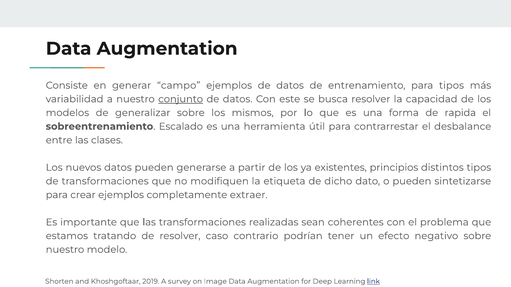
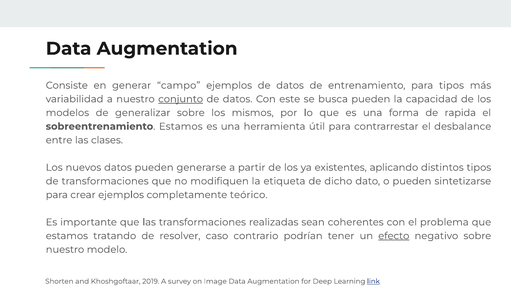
busca resolver: resolver -> pueden (371, 99)
sobreentrenamiento Escalado: Escalado -> Estamos (181, 127)
principios: principios -> aplicando (394, 168)
extraer: extraer -> teórico (249, 195)
efecto underline: none -> present (394, 236)
